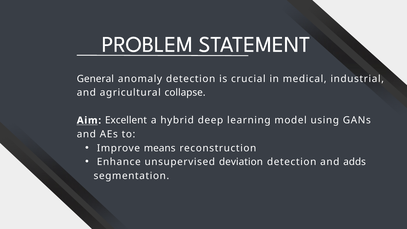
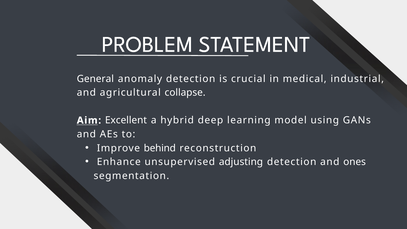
means: means -> behind (160, 148)
deviation: deviation -> adjusting (241, 162)
adds: adds -> ones (355, 162)
